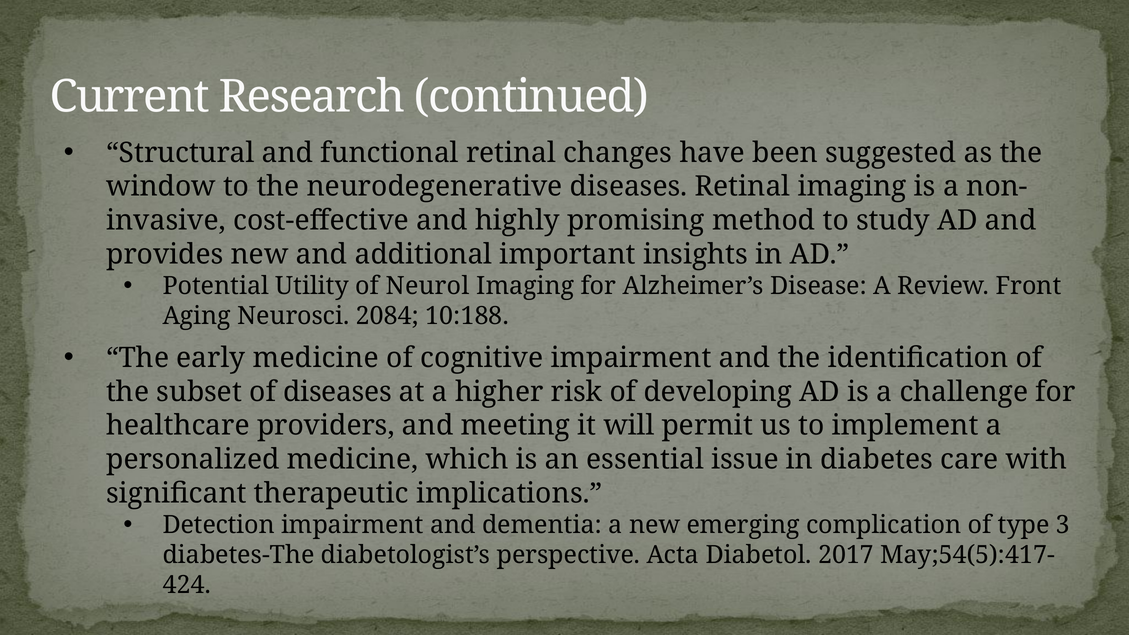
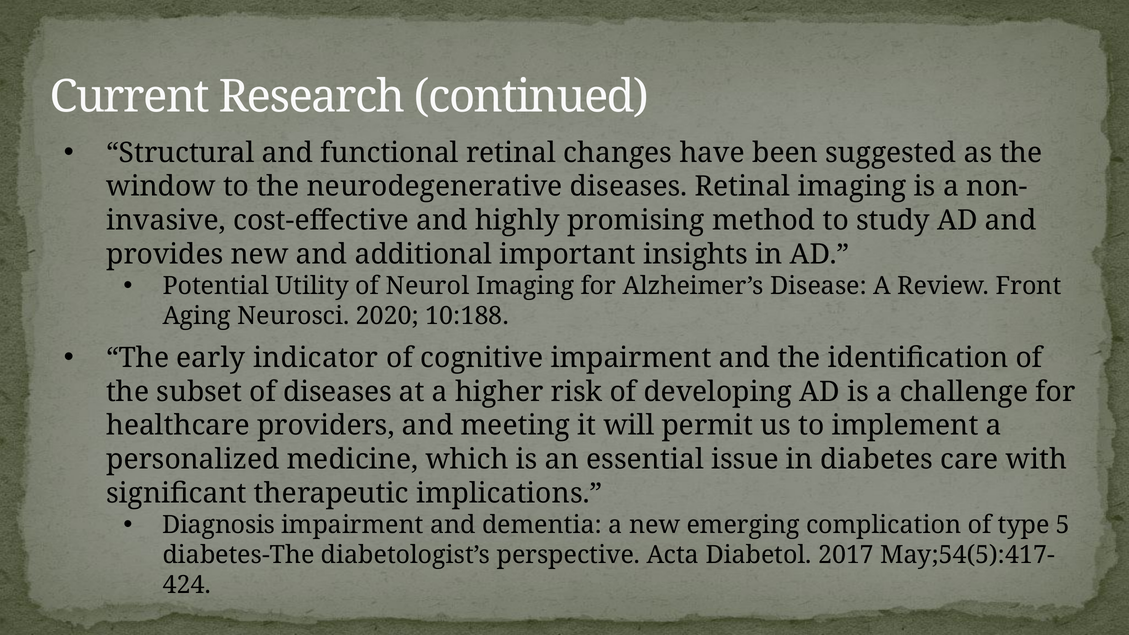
2084: 2084 -> 2020 (387, 316)
early medicine: medicine -> indicator (316, 358)
Detection: Detection -> Diagnosis (219, 525)
3: 3 -> 5 (1063, 525)
